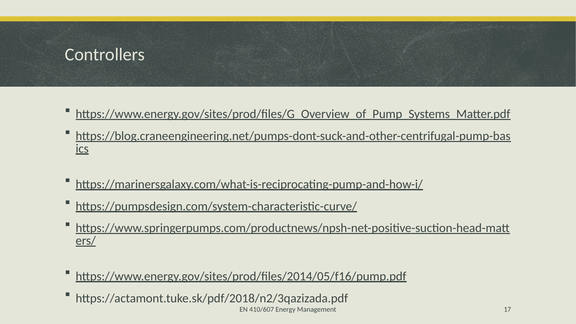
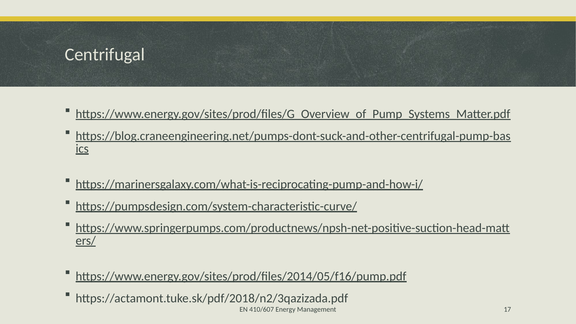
Controllers: Controllers -> Centrifugal (105, 54)
